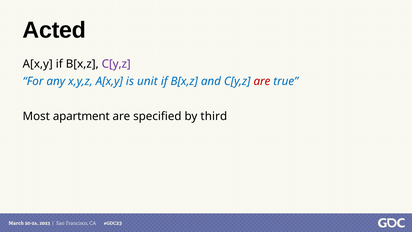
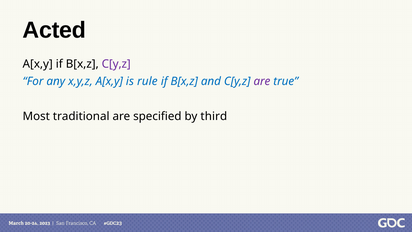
unit: unit -> rule (147, 81)
are colour: red -> purple (262, 81)
apartment: apartment -> traditional (81, 116)
